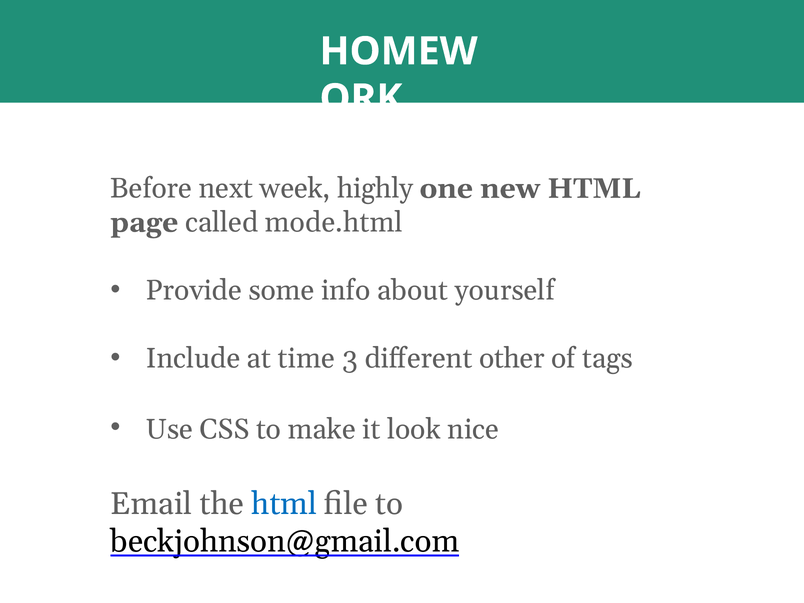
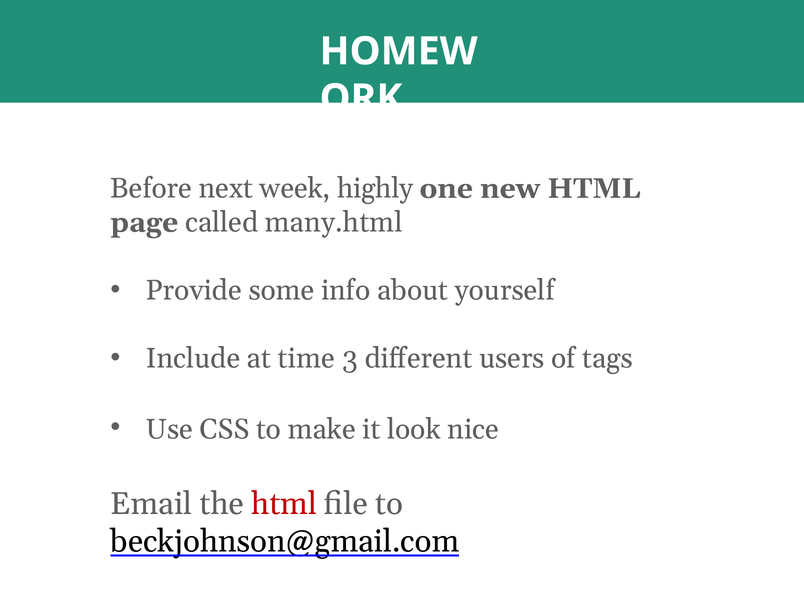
mode.html: mode.html -> many.html (334, 222)
other: other -> users (512, 358)
html colour: blue -> red (284, 504)
